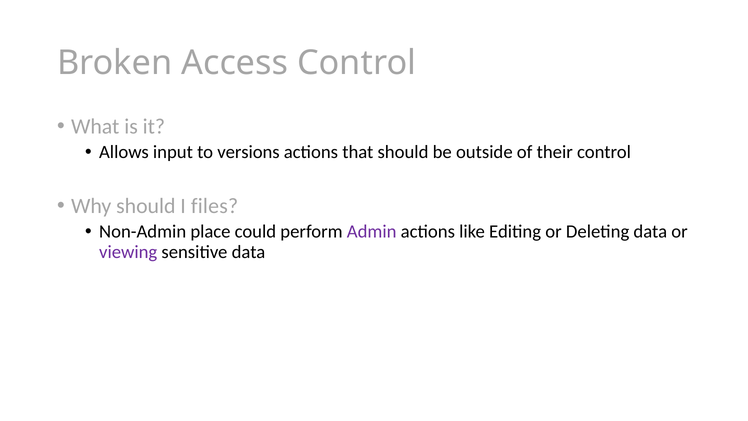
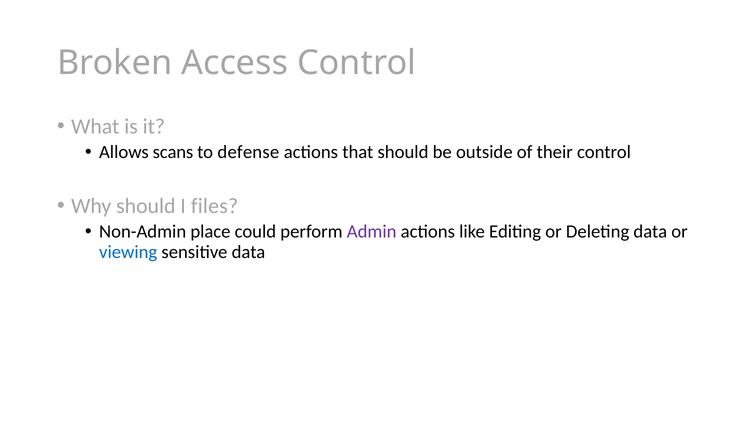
input: input -> scans (173, 152)
versions: versions -> defense (248, 152)
viewing colour: purple -> blue (128, 252)
